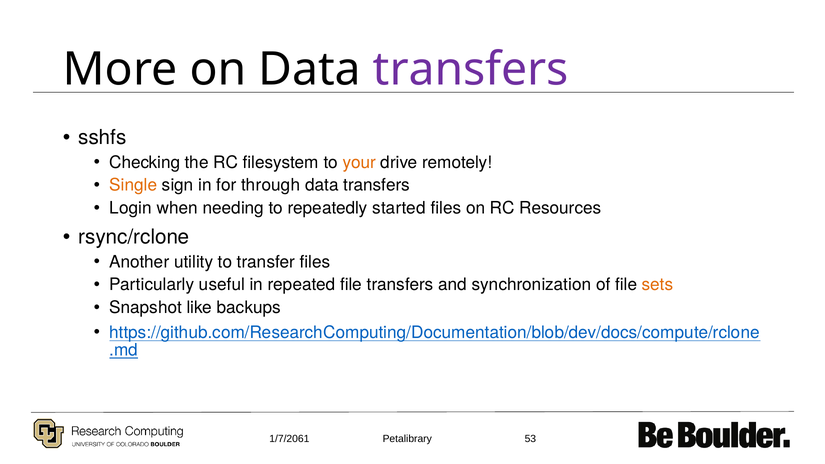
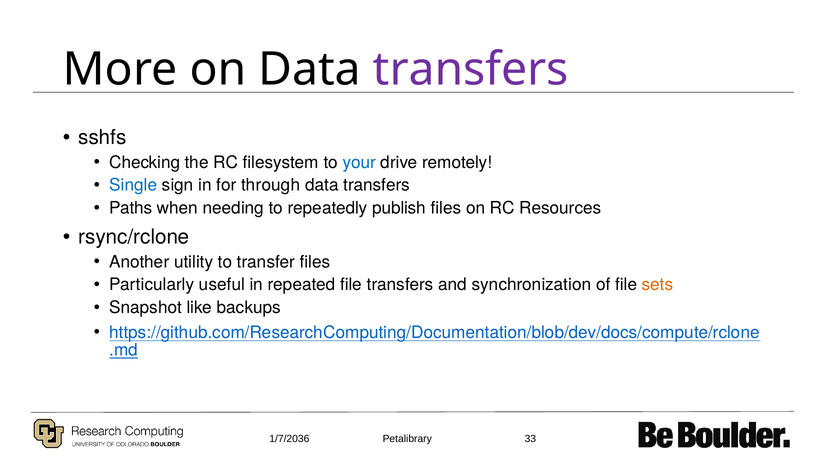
your colour: orange -> blue (359, 162)
Single colour: orange -> blue (133, 185)
Login: Login -> Paths (131, 208)
started: started -> publish (399, 208)
1/7/2061: 1/7/2061 -> 1/7/2036 (289, 439)
53: 53 -> 33 (530, 439)
